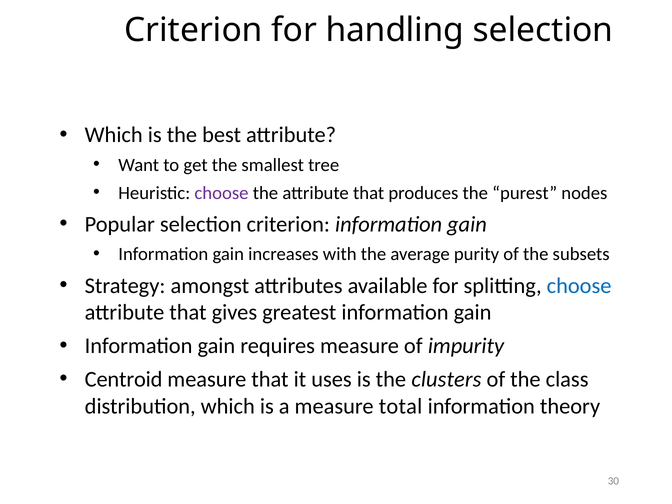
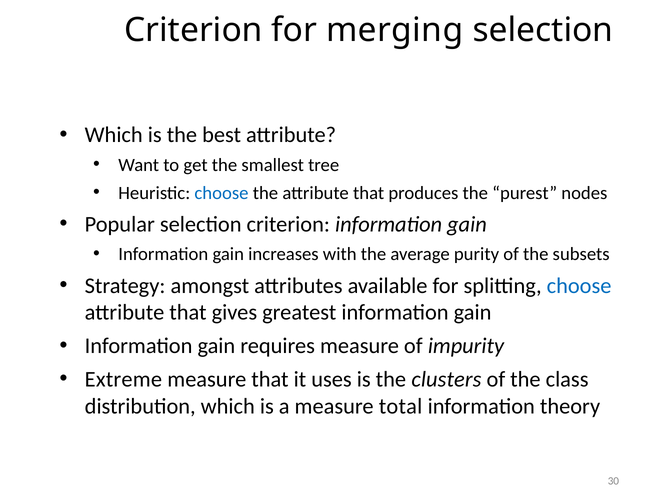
handling: handling -> merging (395, 30)
choose colour: purple -> blue (221, 193)
Centroid: Centroid -> Extreme (123, 379)
